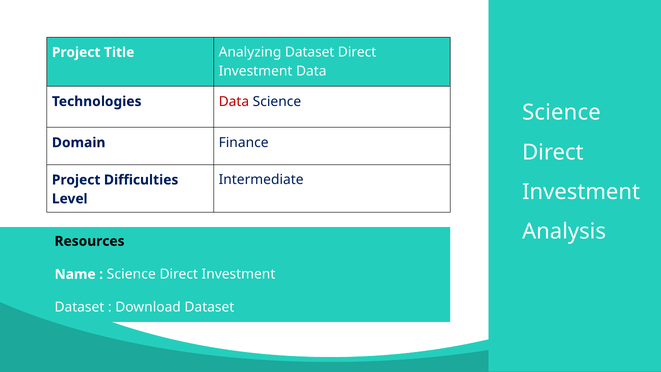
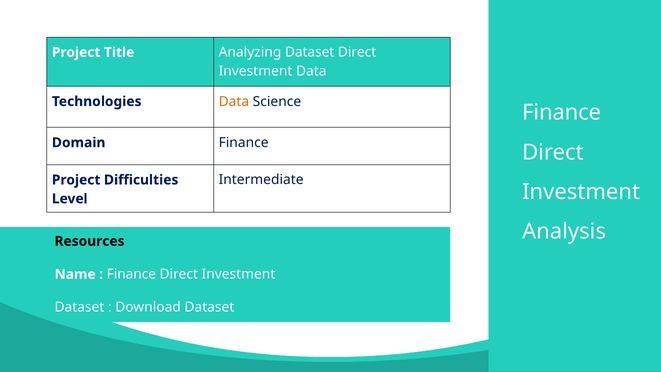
Data colour: red -> orange (234, 101)
Science: Science -> Finance (562, 112)
Science: Science -> Finance (131, 274)
